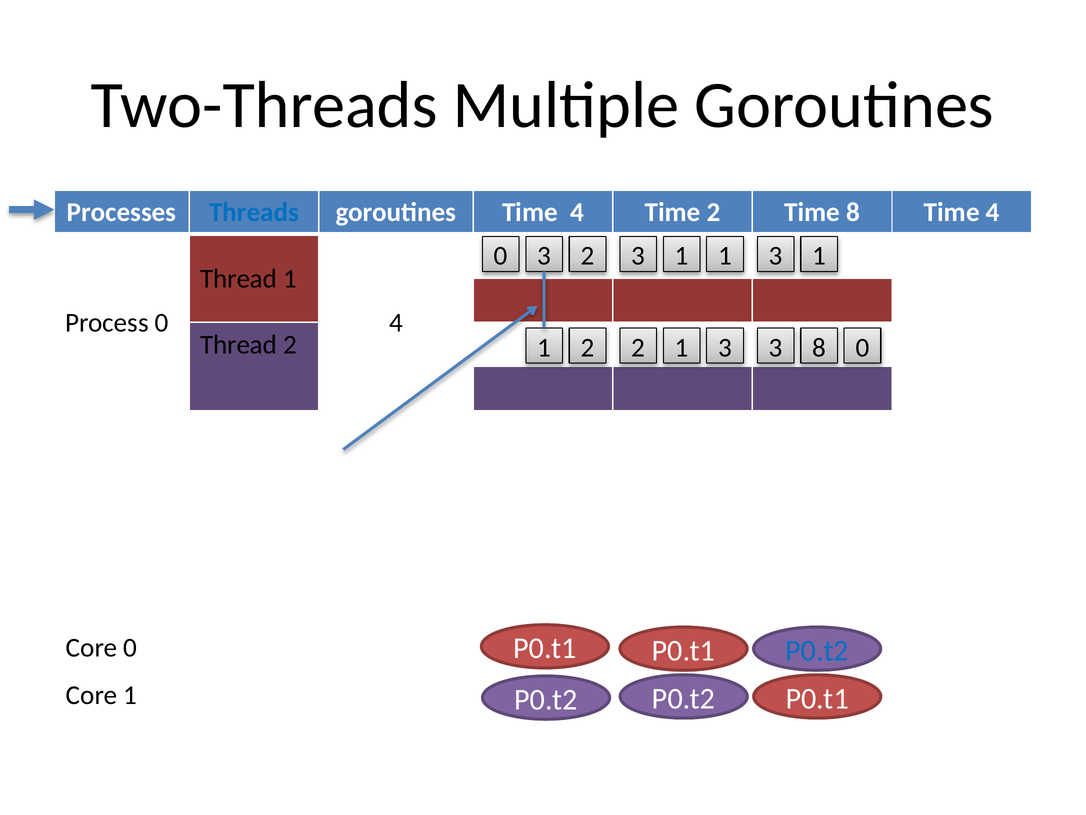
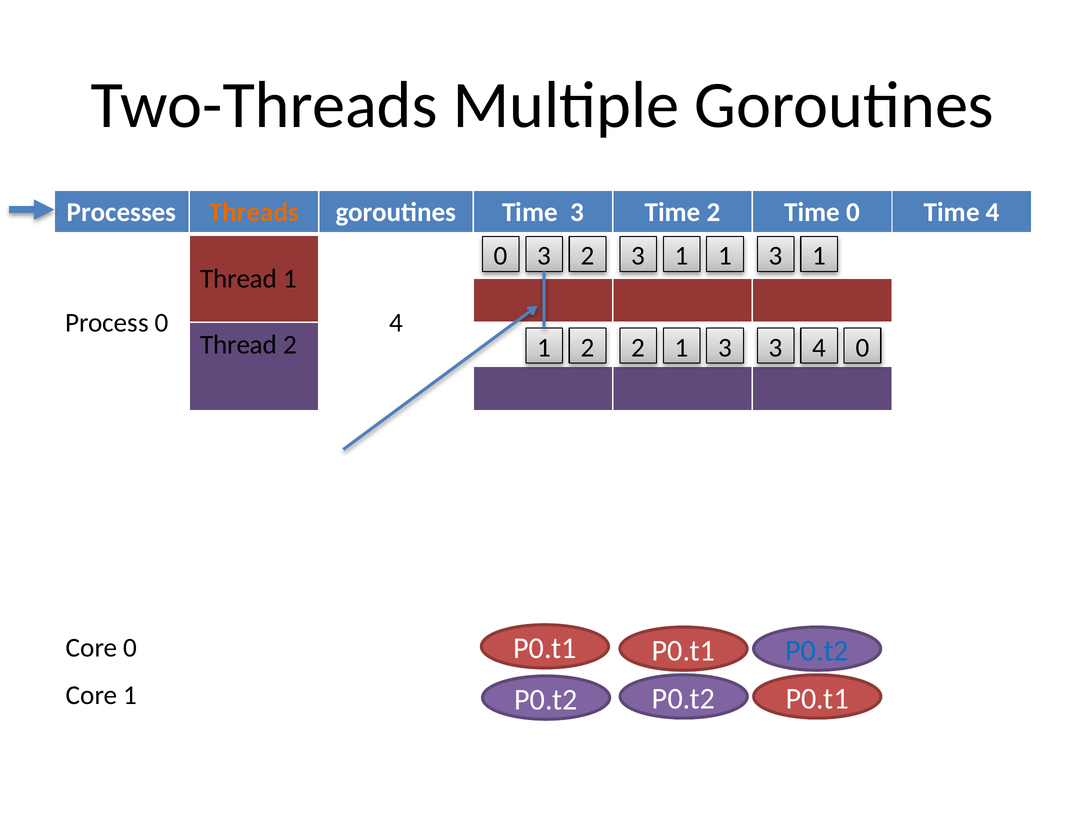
Threads colour: blue -> orange (254, 212)
goroutines Time 4: 4 -> 3 (577, 212)
Time 8: 8 -> 0 (853, 212)
3 8: 8 -> 4 (819, 347)
